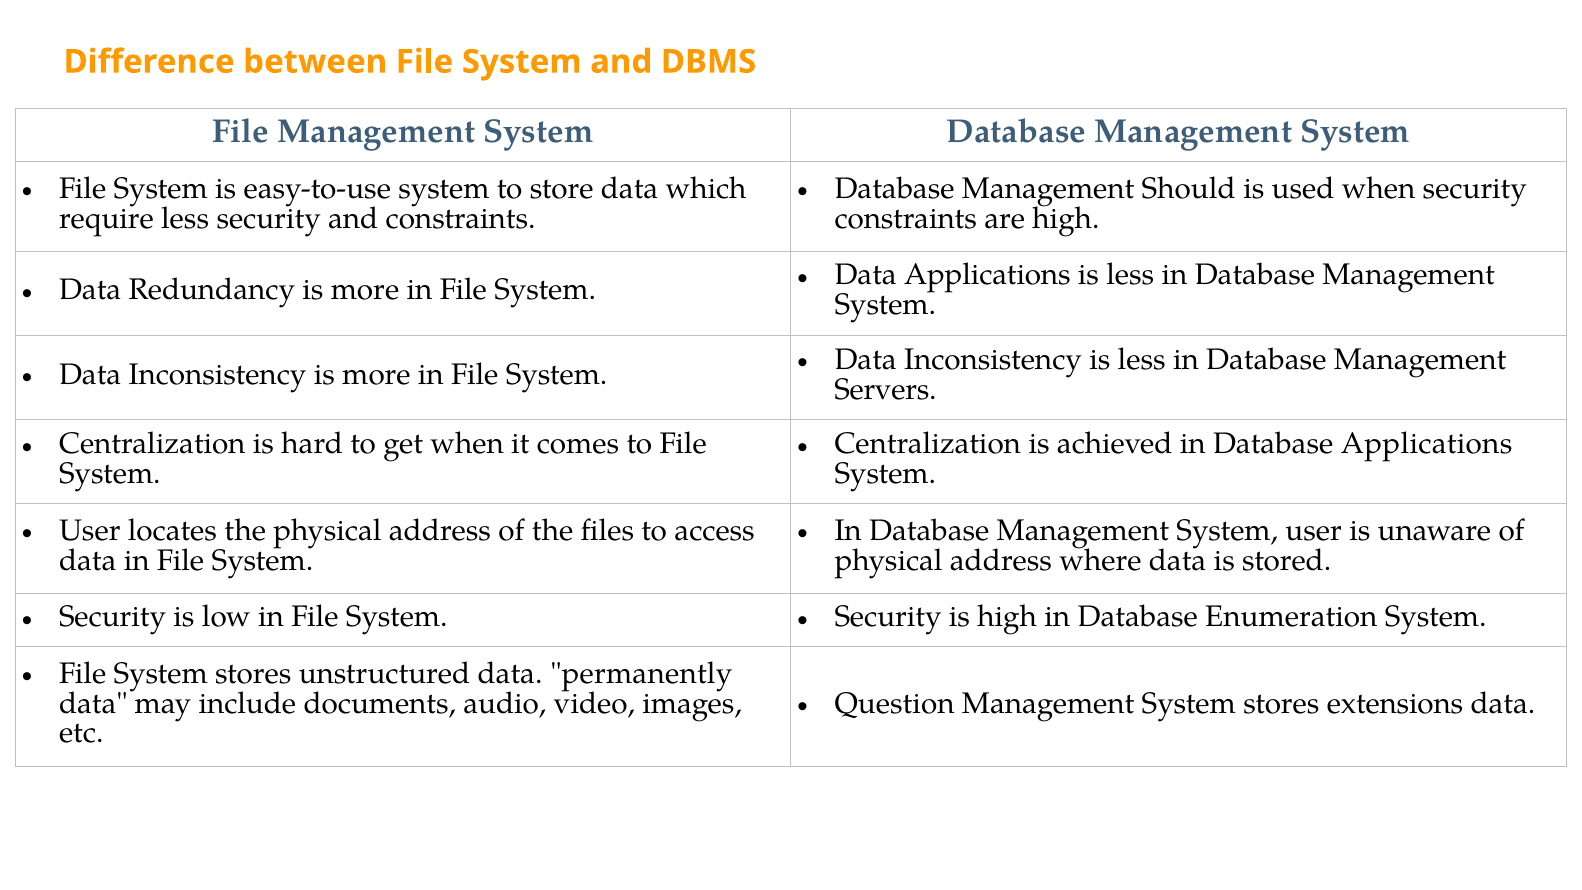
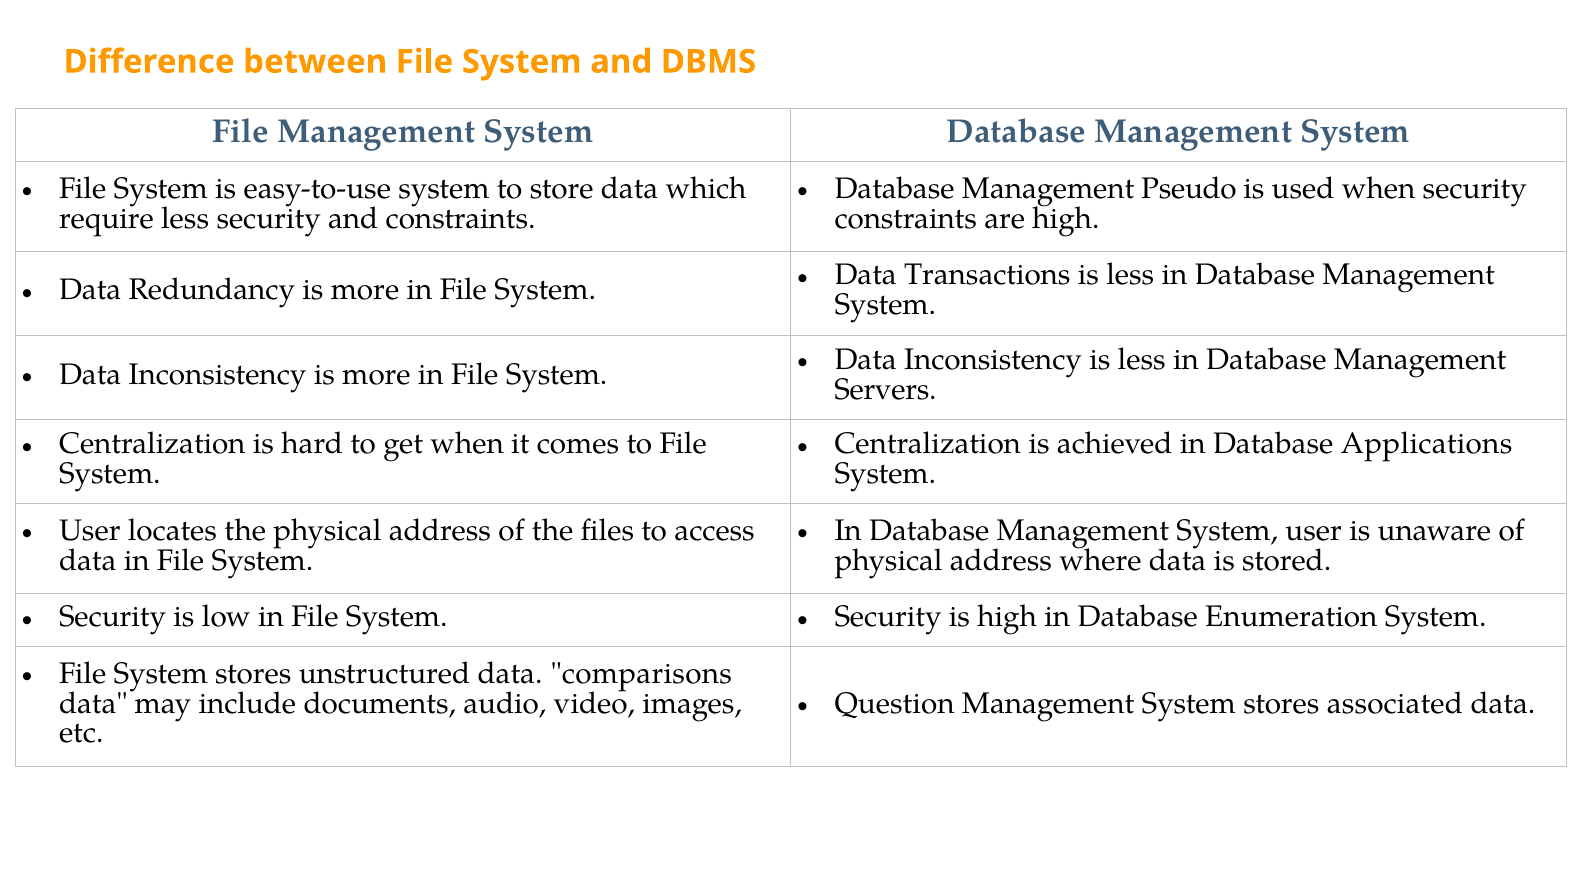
Should: Should -> Pseudo (1189, 188)
Data Applications: Applications -> Transactions (987, 275)
permanently: permanently -> comparisons (641, 673)
extensions: extensions -> associated (1395, 703)
